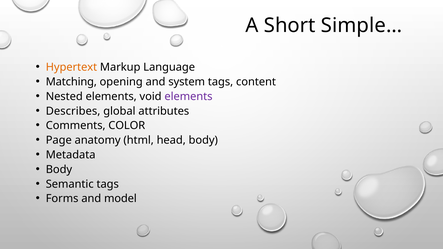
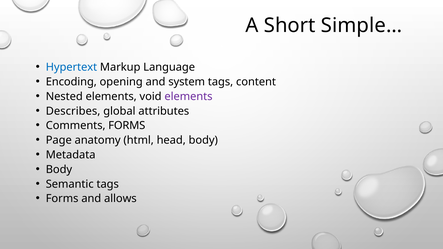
Hypertext colour: orange -> blue (71, 67)
Matching: Matching -> Encoding (71, 82)
Comments COLOR: COLOR -> FORMS (127, 126)
model: model -> allows (120, 199)
